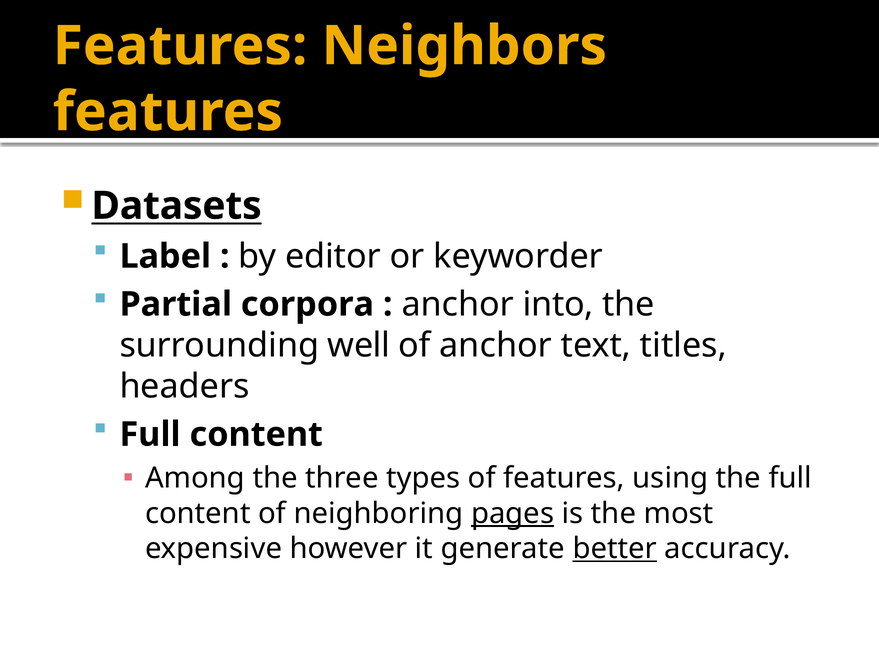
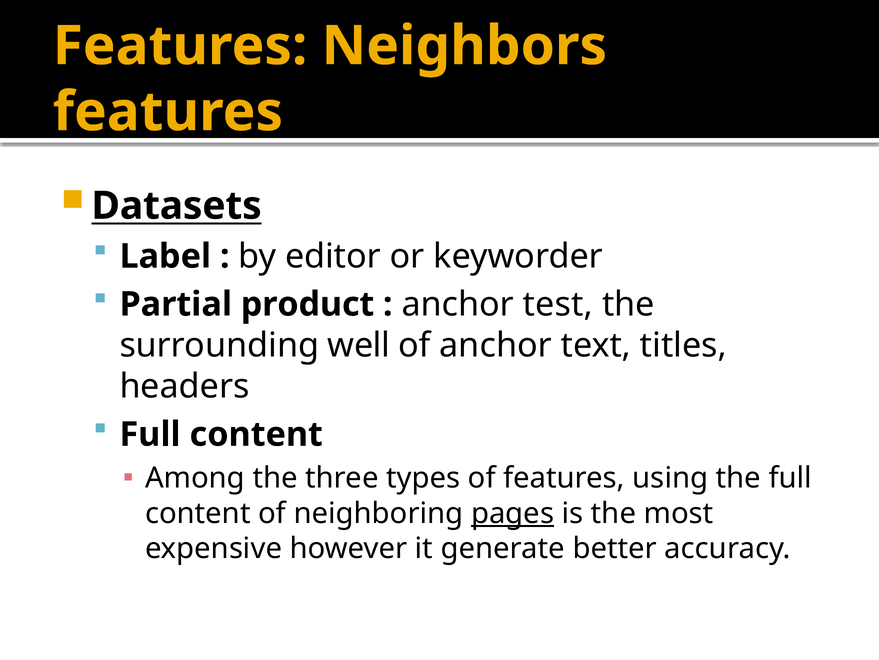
corpora: corpora -> product (308, 304)
into: into -> test (558, 304)
better underline: present -> none (615, 548)
